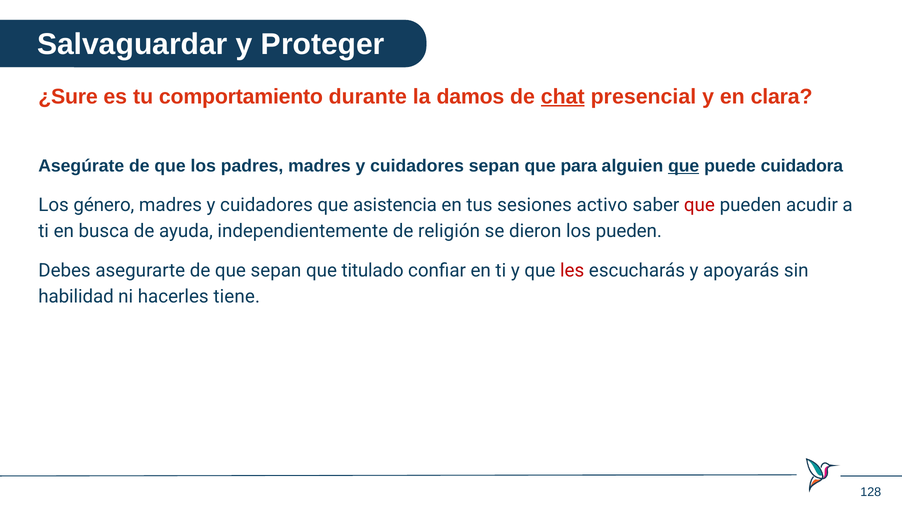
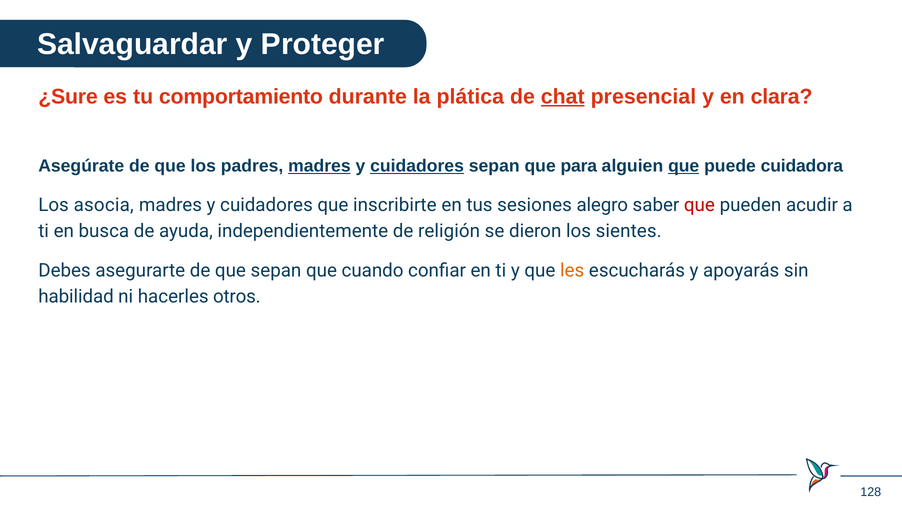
damos: damos -> plática (470, 97)
madres underline: none -> present (319, 166)
cuidadores underline: none -> present (417, 166)
género: género -> asocia (104, 205)
asistencia: asistencia -> inscribirte (395, 205)
activo: activo -> alegro (602, 205)
los pueden: pueden -> sientes (629, 231)
titulado: titulado -> cuando (373, 271)
les colour: red -> orange (572, 271)
tiene: tiene -> otros (237, 297)
